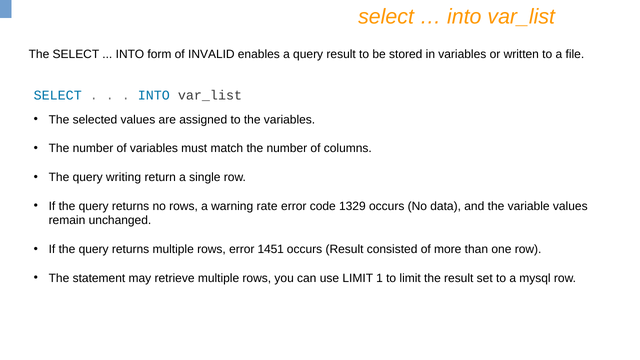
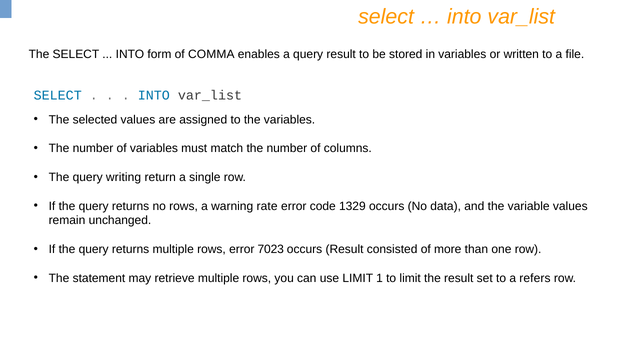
INVALID: INVALID -> COMMA (211, 54)
1451: 1451 -> 7023 (271, 249)
mysql: mysql -> refers (535, 278)
